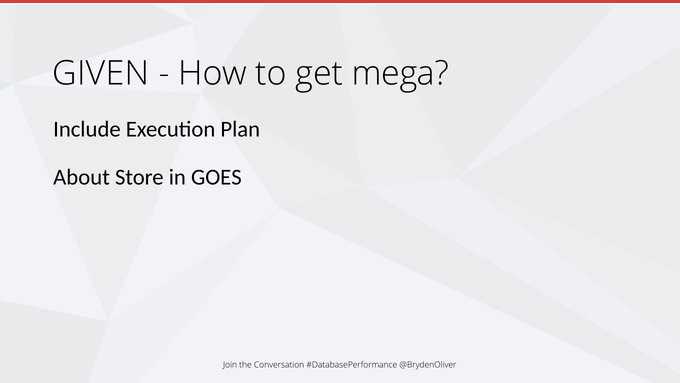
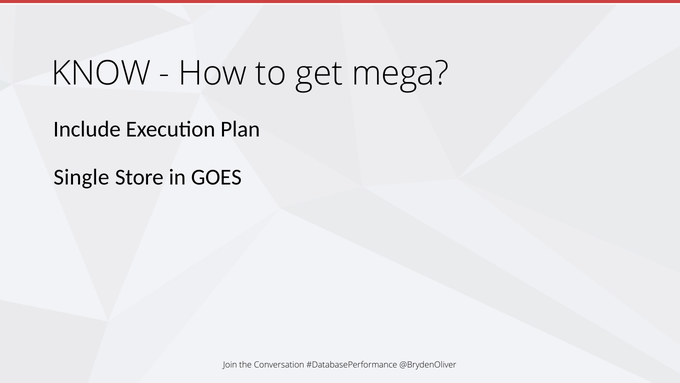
GIVEN: GIVEN -> KNOW (101, 74)
About: About -> Single (81, 177)
